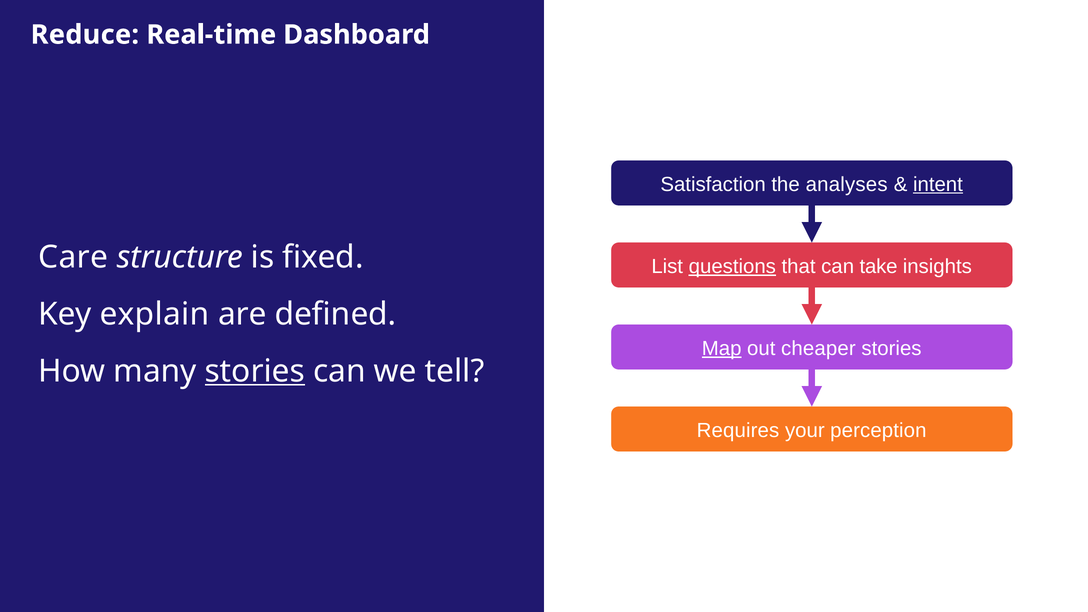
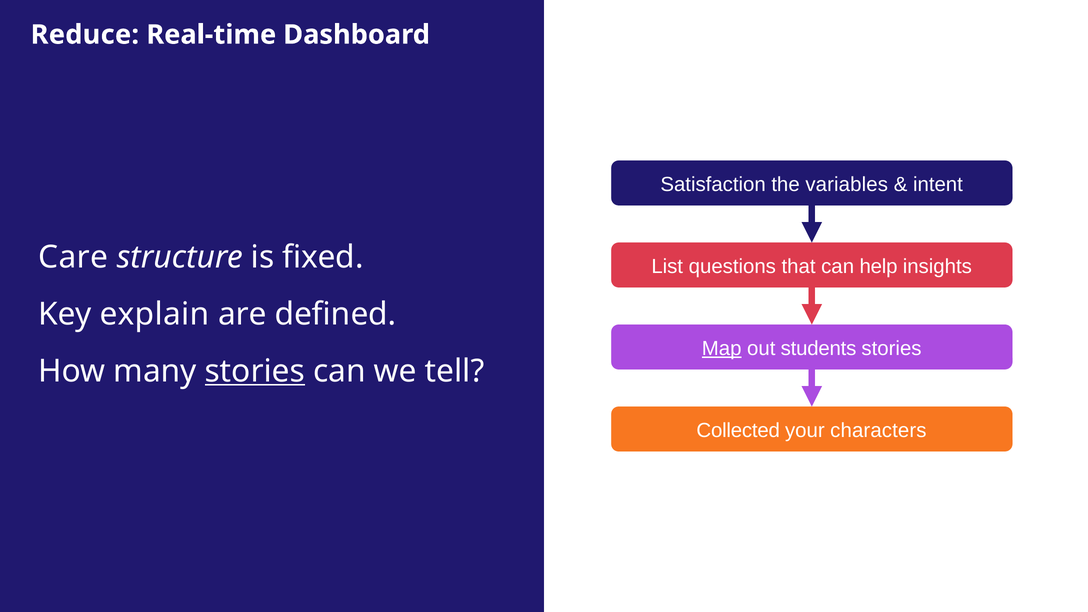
analyses: analyses -> variables (847, 184)
intent underline: present -> none (938, 184)
questions underline: present -> none (732, 266)
take: take -> help (879, 266)
cheaper: cheaper -> students (819, 348)
Requires: Requires -> Collected (738, 430)
perception: perception -> characters (878, 430)
